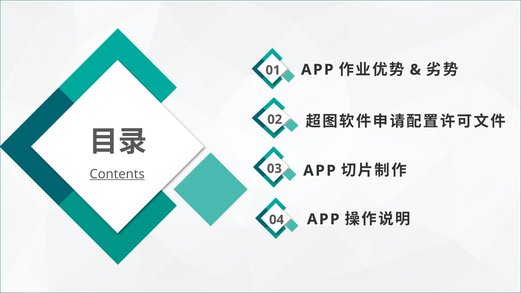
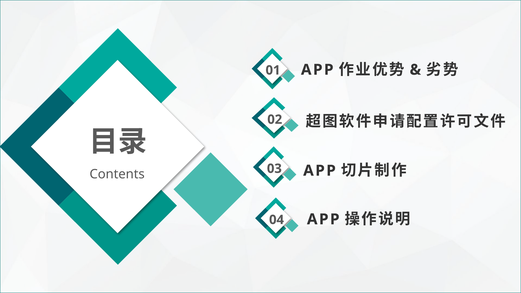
Contents underline: present -> none (117, 174)
